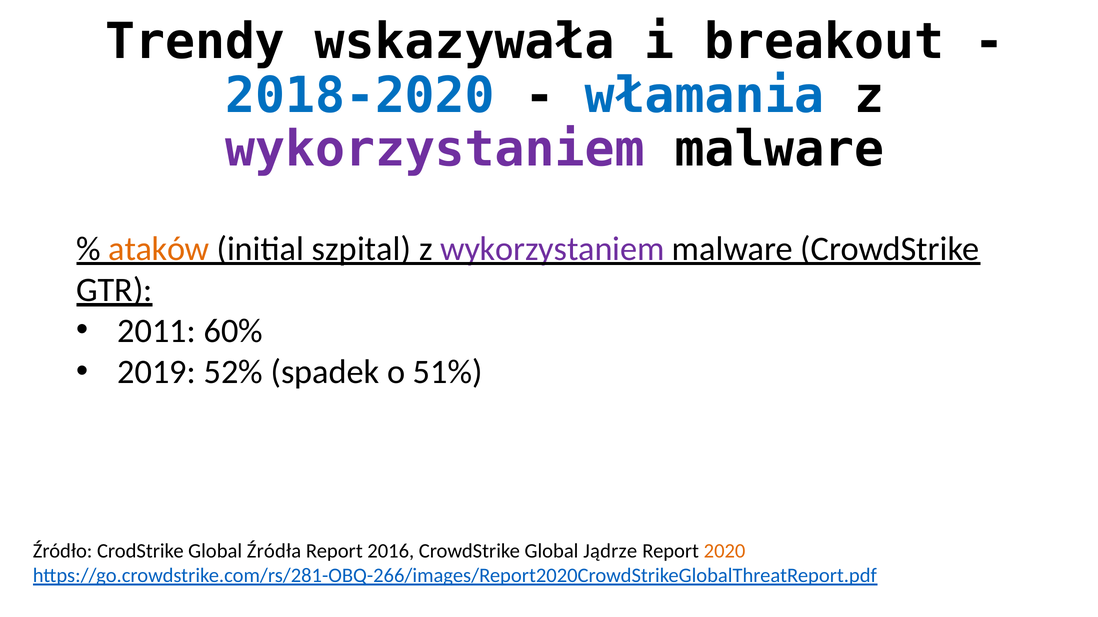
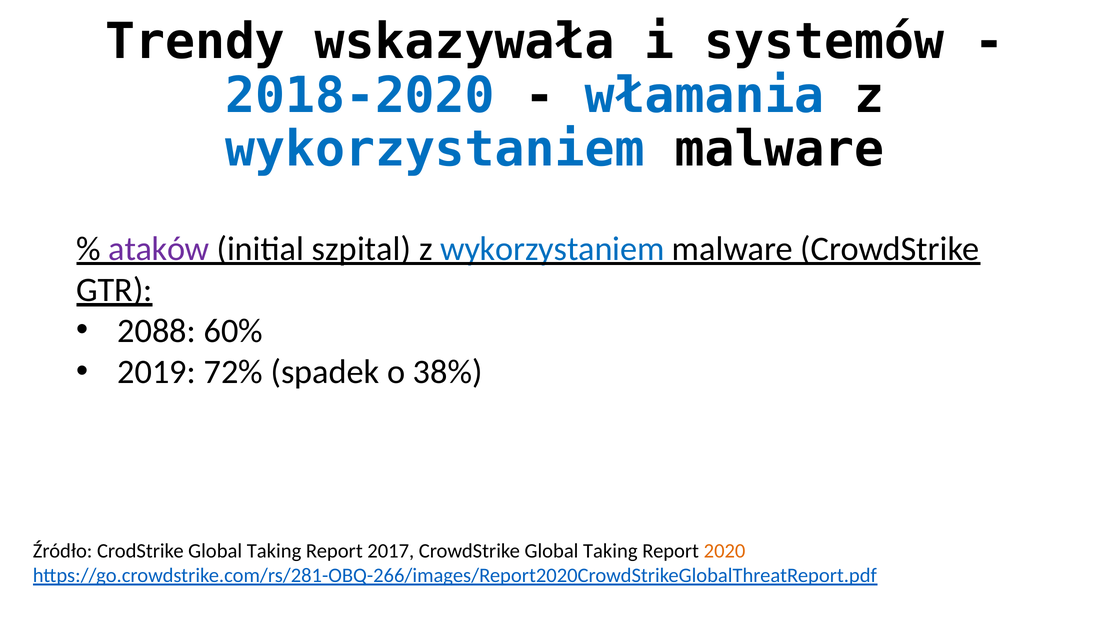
breakout: breakout -> systemów (824, 42)
wykorzystaniem colour: purple -> blue (435, 150)
ataków colour: orange -> purple (159, 249)
wykorzystaniem colour: purple -> blue (552, 249)
2011: 2011 -> 2088 (157, 331)
52%: 52% -> 72% (233, 373)
51%: 51% -> 38% (448, 373)
CrodStrike Global Źródła: Źródła -> Taking (274, 551)
2016: 2016 -> 2017 (391, 551)
CrowdStrike Global Jądrze: Jądrze -> Taking (610, 551)
